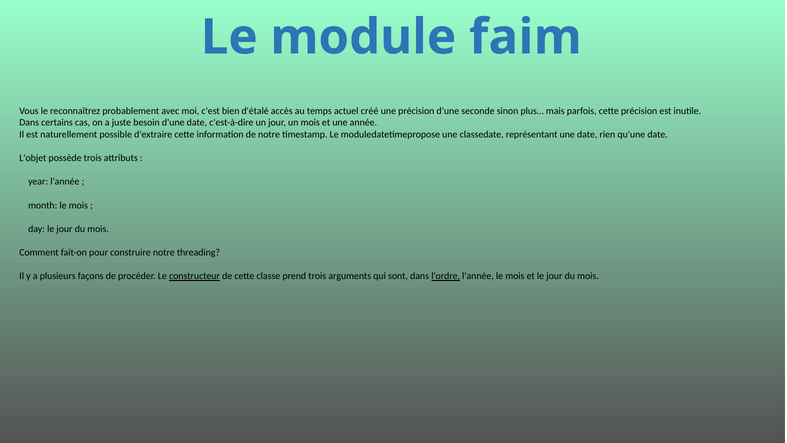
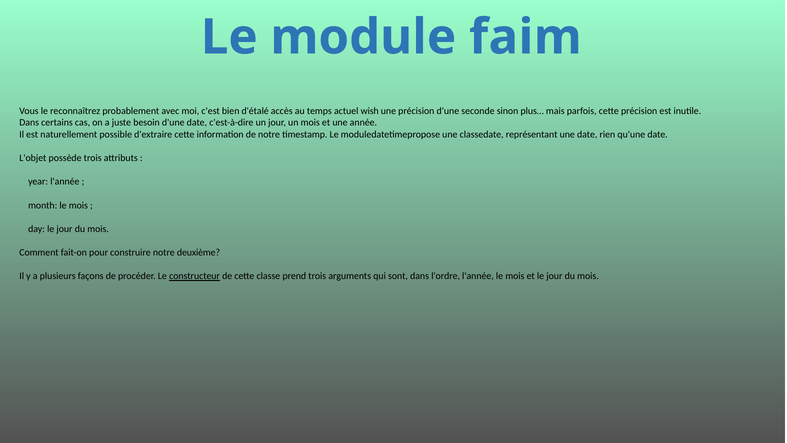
créé: créé -> wish (370, 111)
threading: threading -> deuxième (199, 252)
l'ordre underline: present -> none (446, 276)
